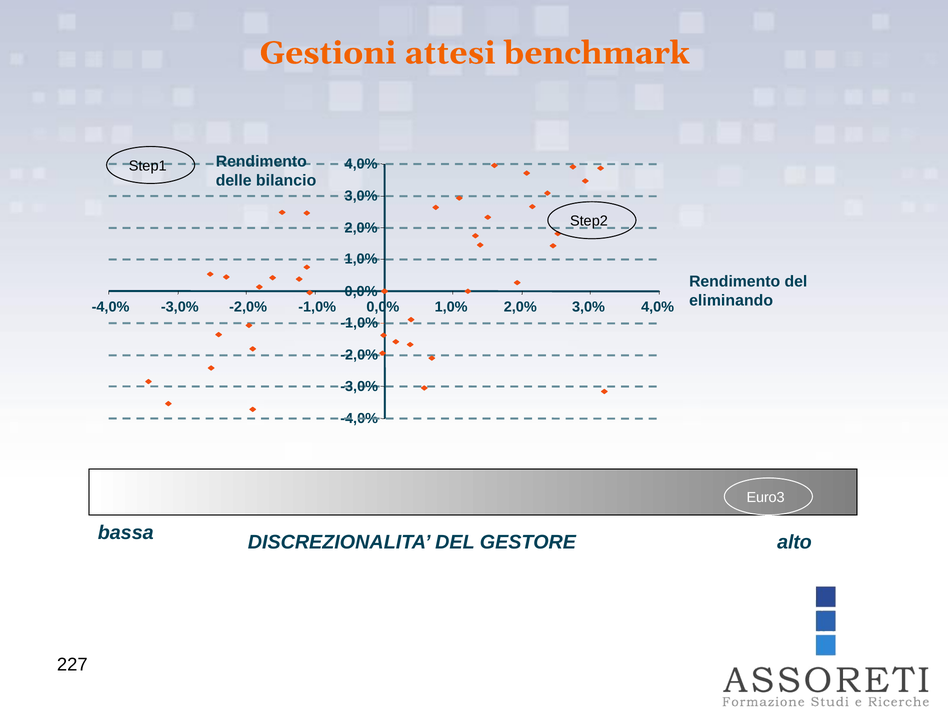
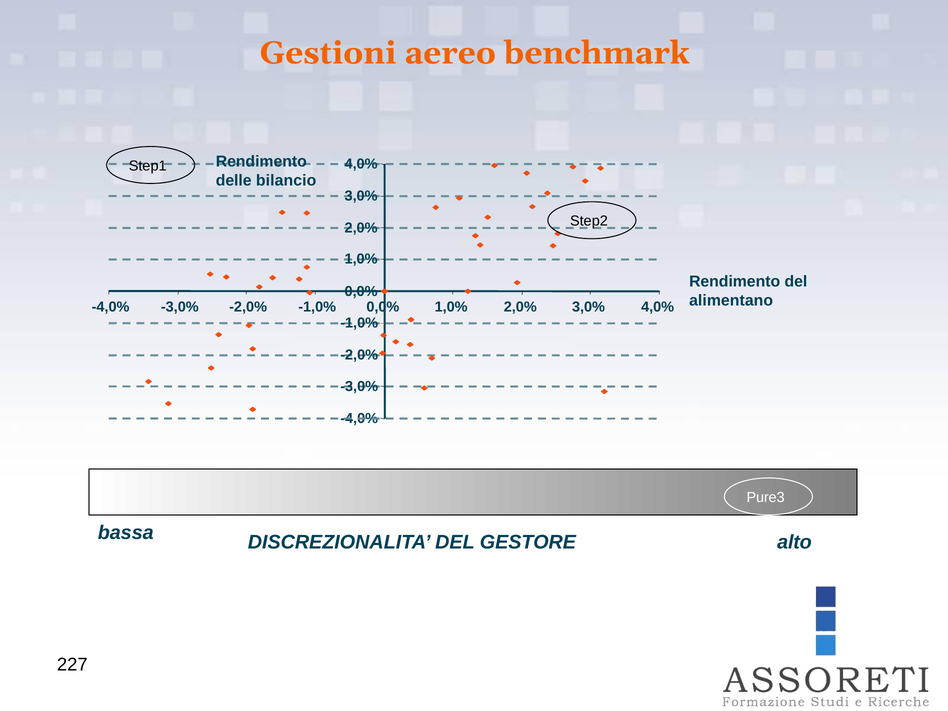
attesi: attesi -> aereo (450, 53)
eliminando: eliminando -> alimentano (731, 300)
Euro3: Euro3 -> Pure3 (766, 497)
